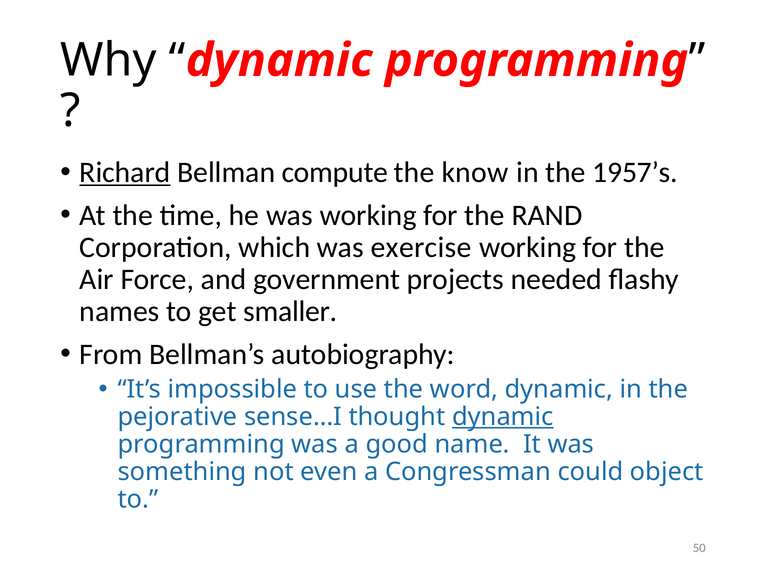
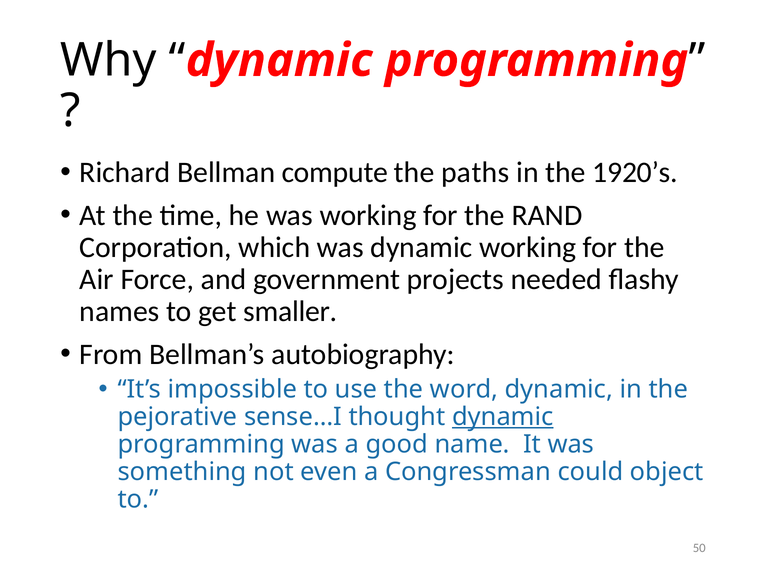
Richard underline: present -> none (125, 173)
know: know -> paths (475, 173)
1957’s: 1957’s -> 1920’s (635, 173)
was exercise: exercise -> dynamic (421, 248)
